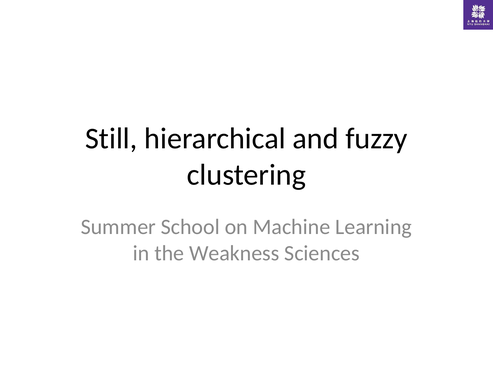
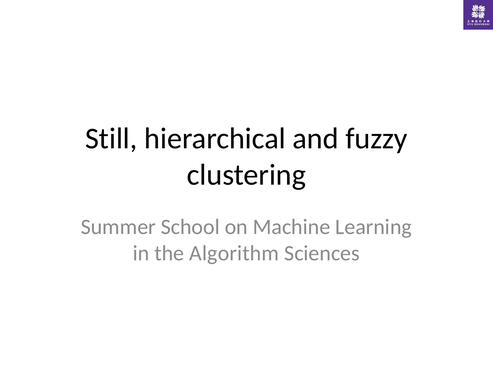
Weakness: Weakness -> Algorithm (234, 253)
